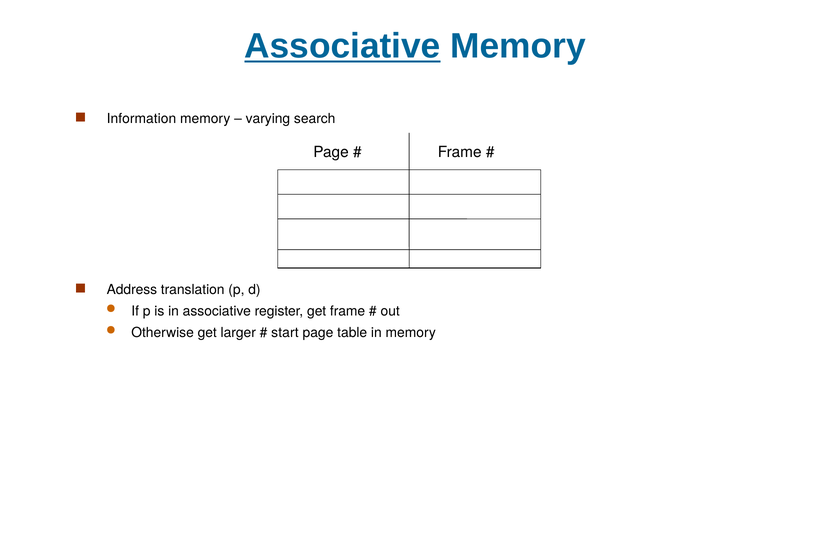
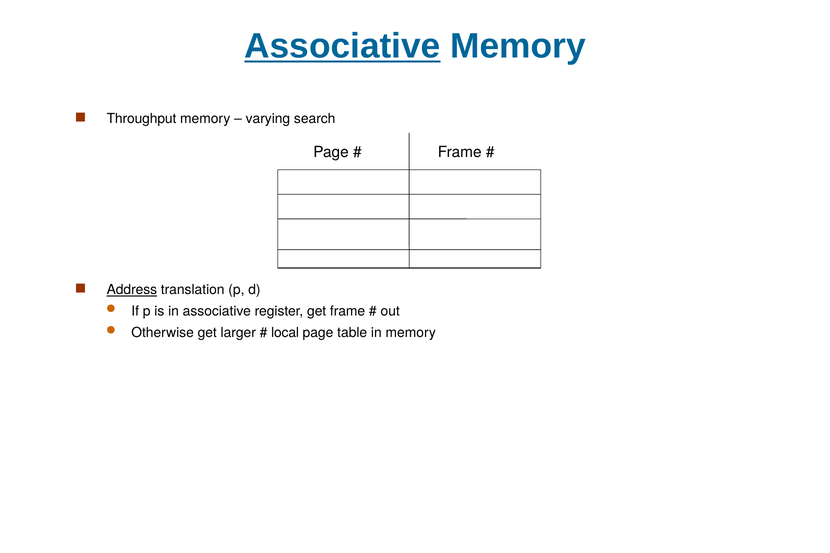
Information: Information -> Throughput (142, 119)
Address underline: none -> present (132, 290)
start: start -> local (285, 333)
